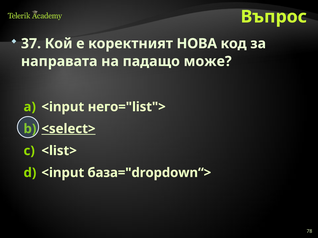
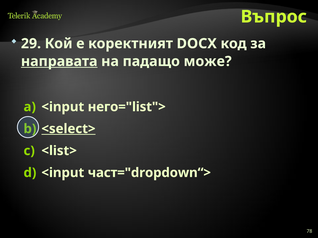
37: 37 -> 29 (31, 44)
НОВА: НОВА -> DOCX (197, 44)
направата underline: none -> present (59, 61)
база="dropdown“>: база="dropdown“> -> част="dropdown“> (149, 173)
